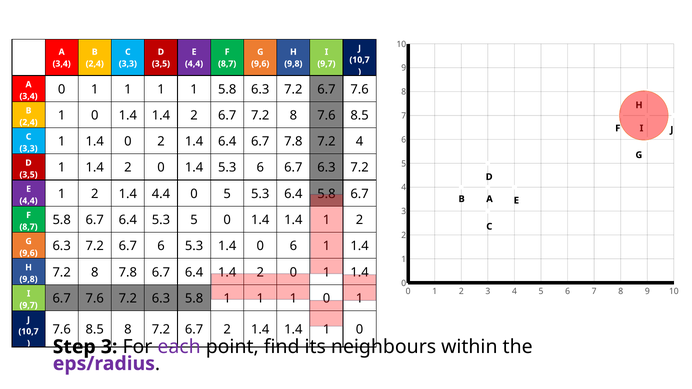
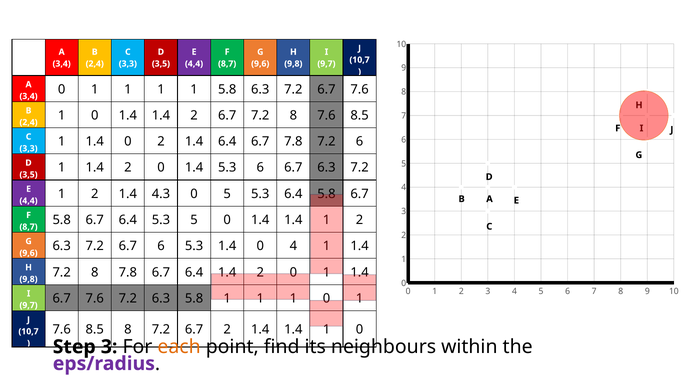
7.2 4: 4 -> 6 (360, 142)
4.4: 4.4 -> 4.3 (161, 194)
0 6: 6 -> 4 (293, 246)
each colour: purple -> orange (179, 347)
